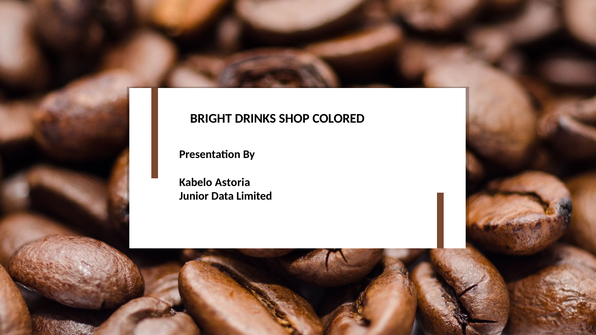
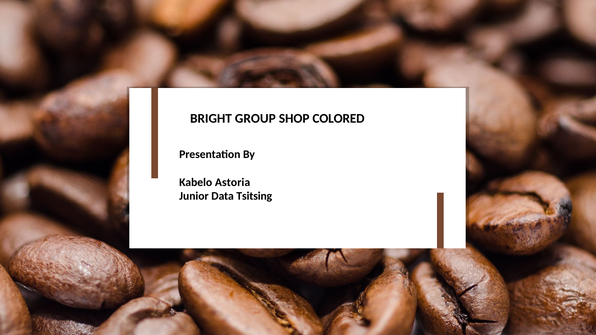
DRINKS: DRINKS -> GROUP (255, 119)
Limited: Limited -> Tsitsing (254, 196)
